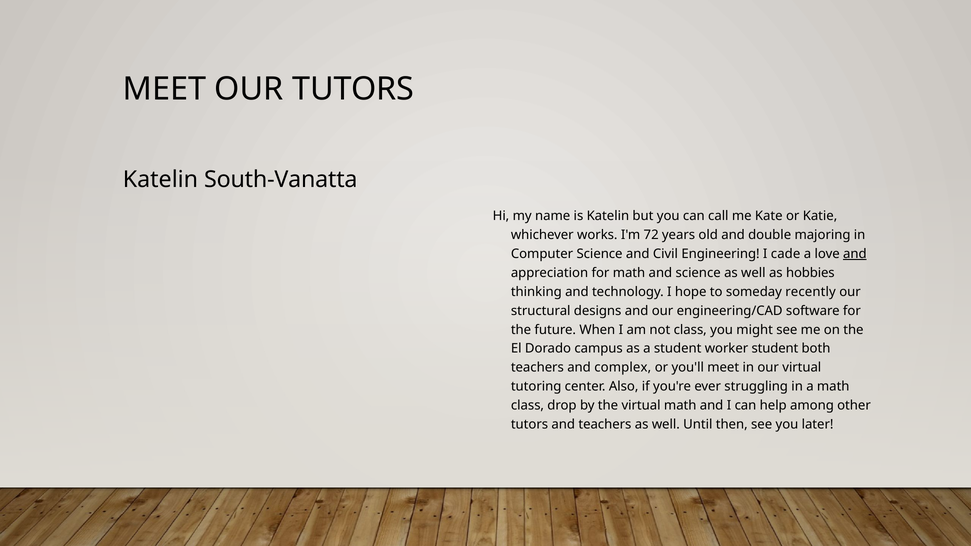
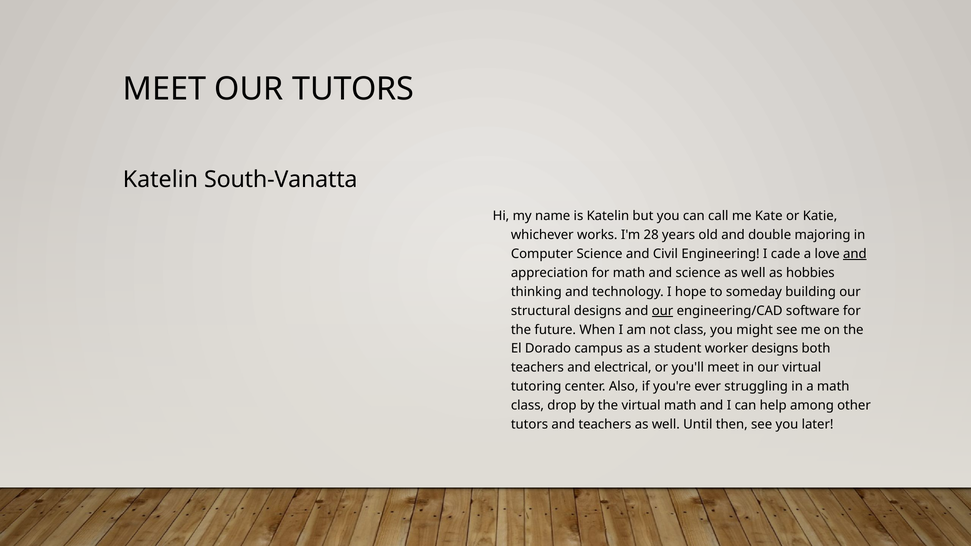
72: 72 -> 28 (651, 235)
recently: recently -> building (811, 292)
our underline: none -> present (663, 311)
worker student: student -> designs (775, 349)
complex: complex -> electrical (623, 368)
